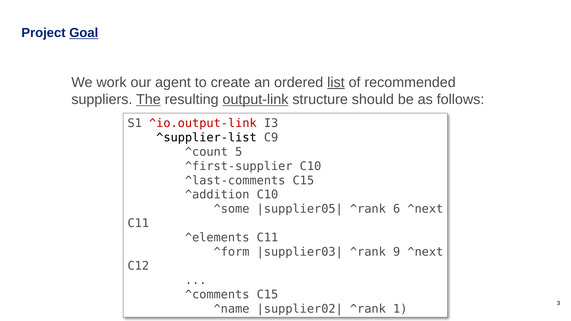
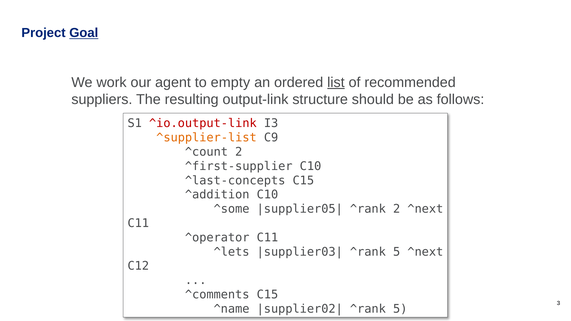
create: create -> empty (230, 83)
The underline: present -> none (148, 100)
output-link underline: present -> none (255, 100)
^supplier-list colour: black -> orange (206, 138)
^count 5: 5 -> 2 (239, 152)
^last-comments: ^last-comments -> ^last-concepts (235, 181)
^rank 6: 6 -> 2 (397, 209)
^elements: ^elements -> ^operator (217, 238)
^form: ^form -> ^lets (232, 252)
9: 9 -> 5 (397, 252)
1: 1 -> 5 (400, 309)
